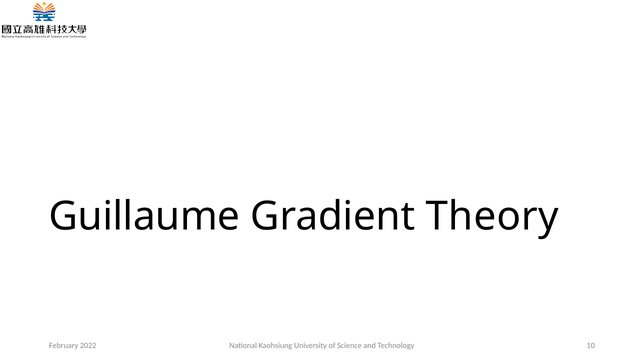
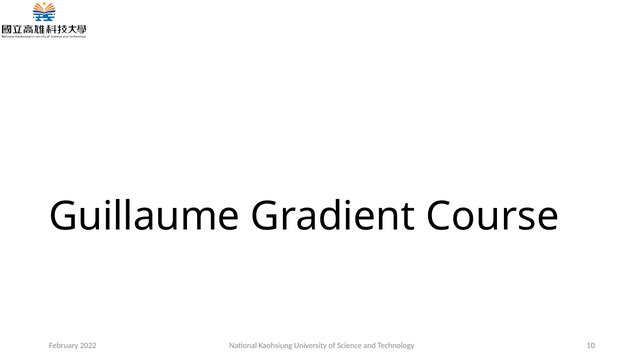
Theory: Theory -> Course (493, 217)
